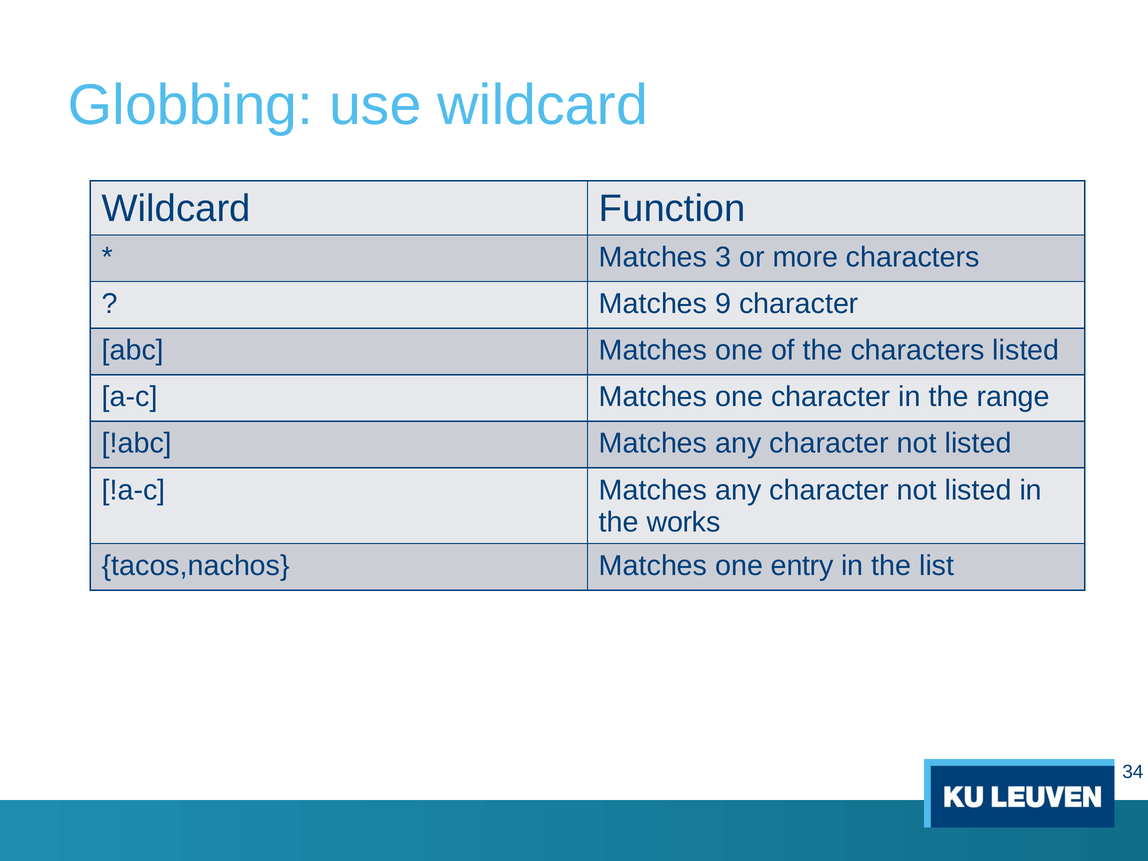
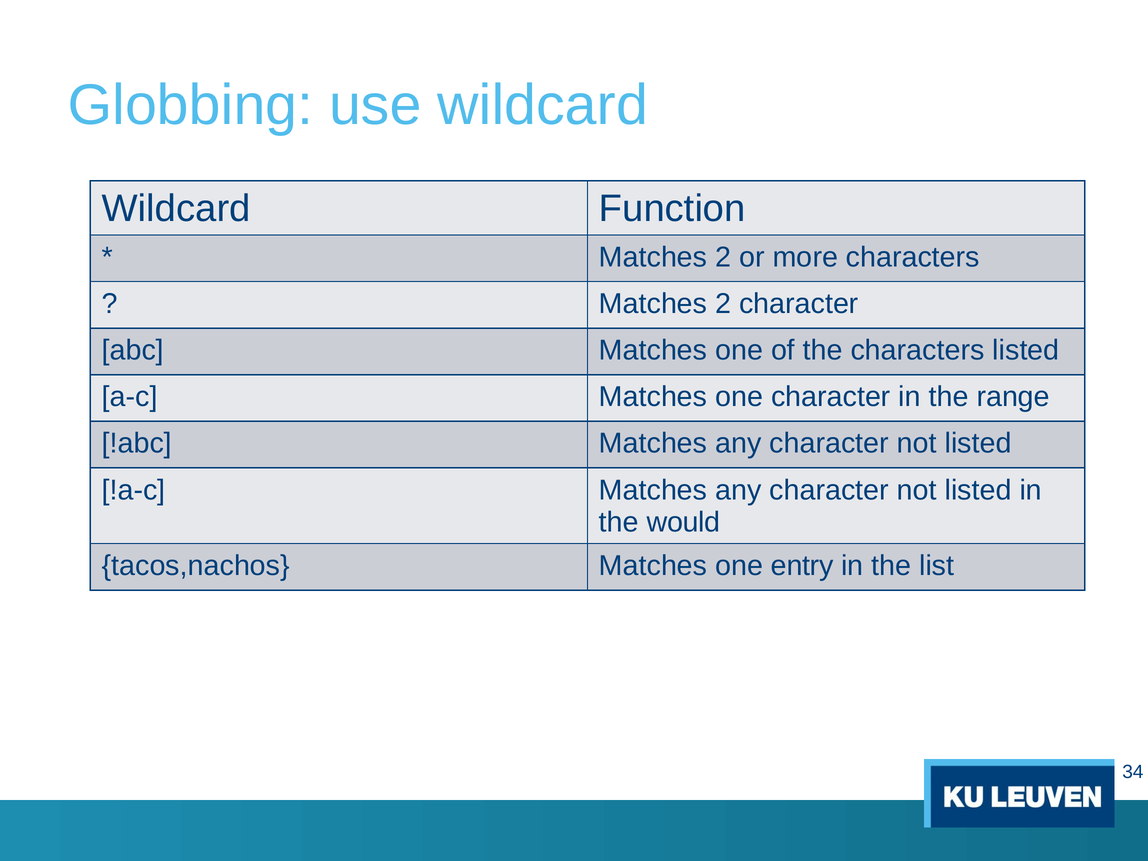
3: 3 -> 2 (723, 257)
9: 9 -> 2 (723, 304)
works: works -> would (683, 522)
